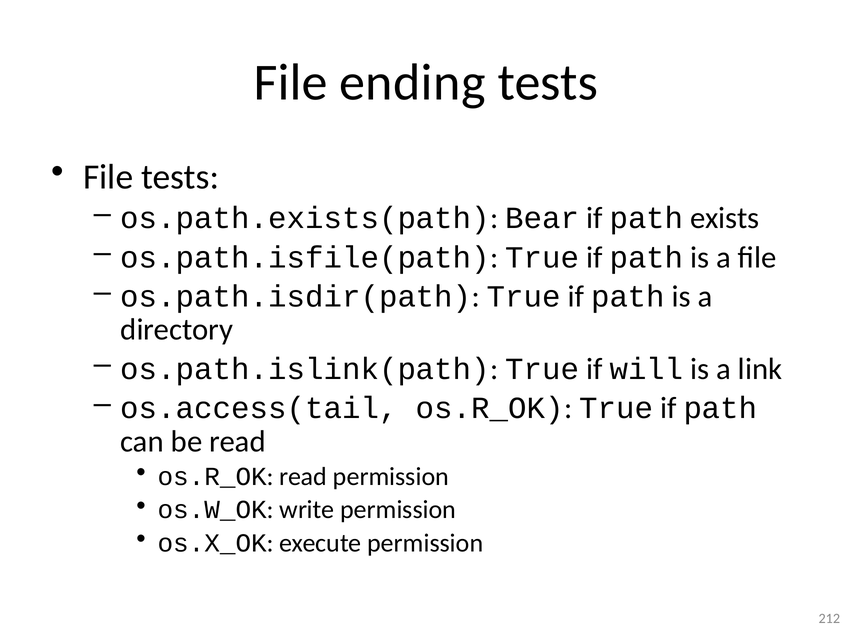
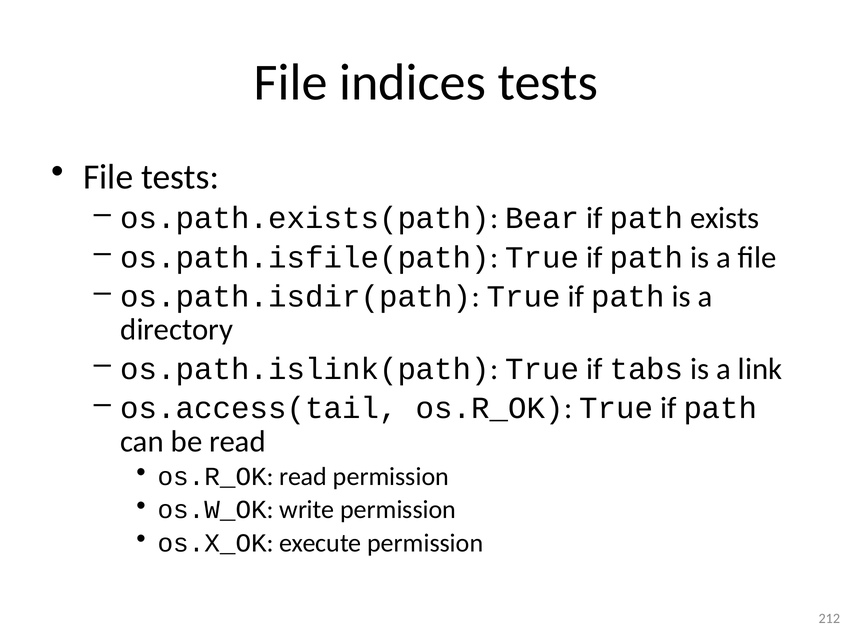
ending: ending -> indices (413, 82)
will: will -> tabs (646, 369)
